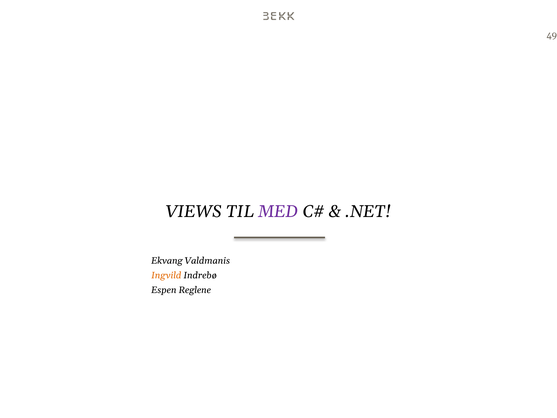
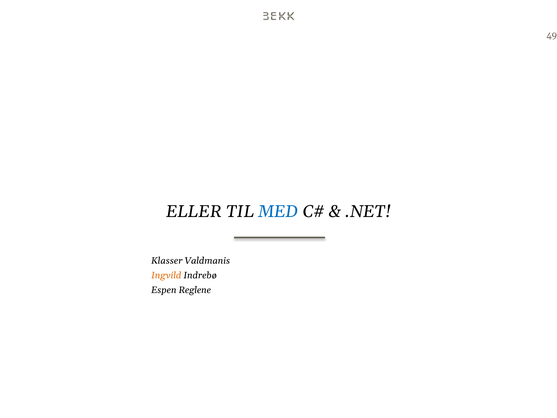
VIEWS: VIEWS -> ELLER (194, 211)
MED colour: purple -> blue (278, 211)
Ekvang: Ekvang -> Klasser (167, 261)
